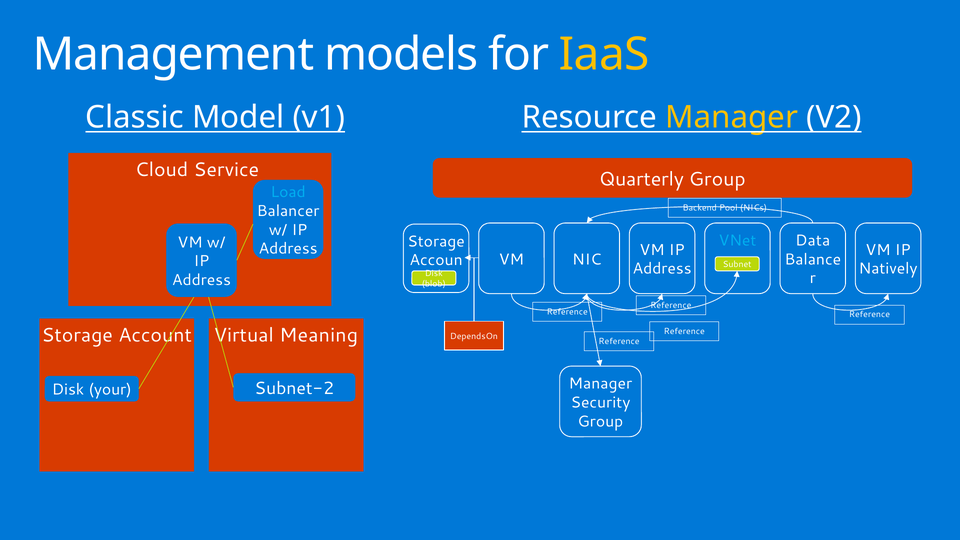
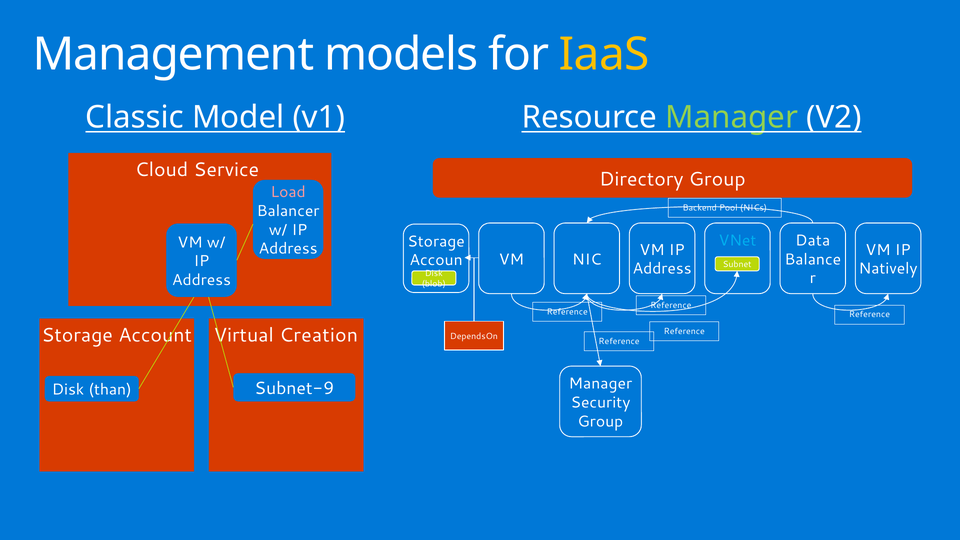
Manager colour: yellow -> light green (732, 118)
Quarterly: Quarterly -> Directory (641, 179)
Load colour: light blue -> pink (288, 192)
Meaning: Meaning -> Creation (319, 335)
Subnet-2: Subnet-2 -> Subnet-9 (294, 388)
your: your -> than (110, 390)
